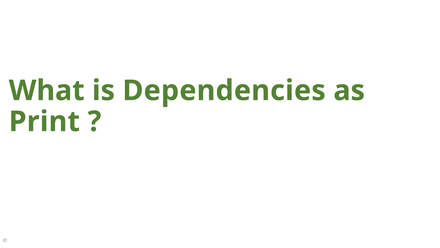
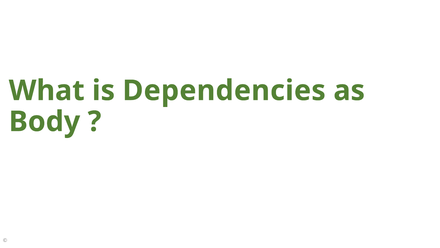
Print: Print -> Body (44, 121)
